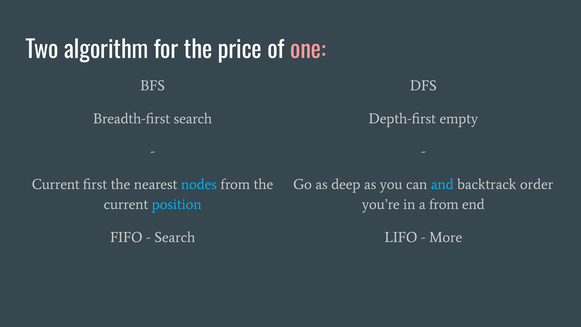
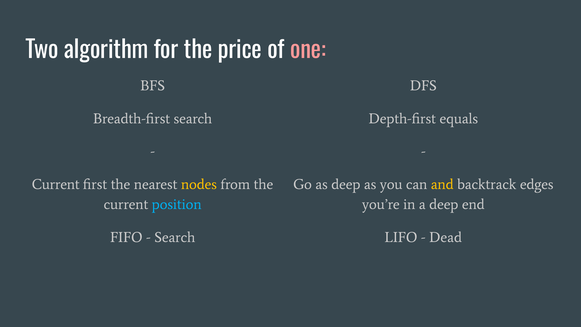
empty: empty -> equals (459, 118)
nodes colour: light blue -> yellow (199, 184)
and colour: light blue -> yellow (442, 184)
order: order -> edges (537, 184)
a from: from -> deep (444, 204)
More: More -> Dead (446, 237)
